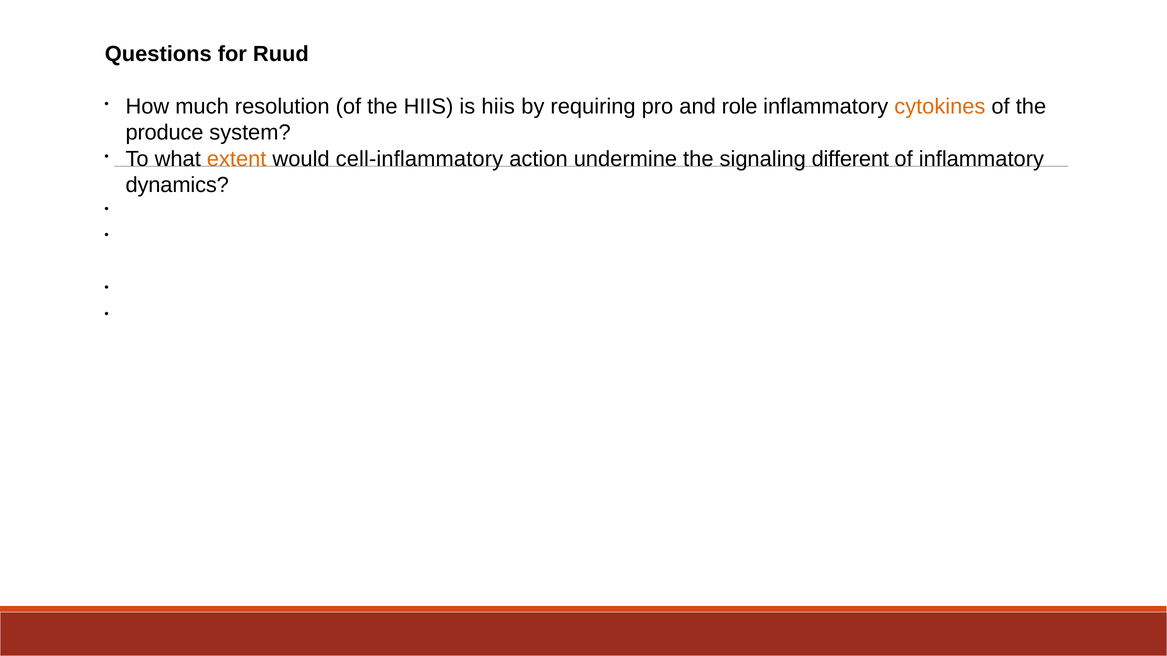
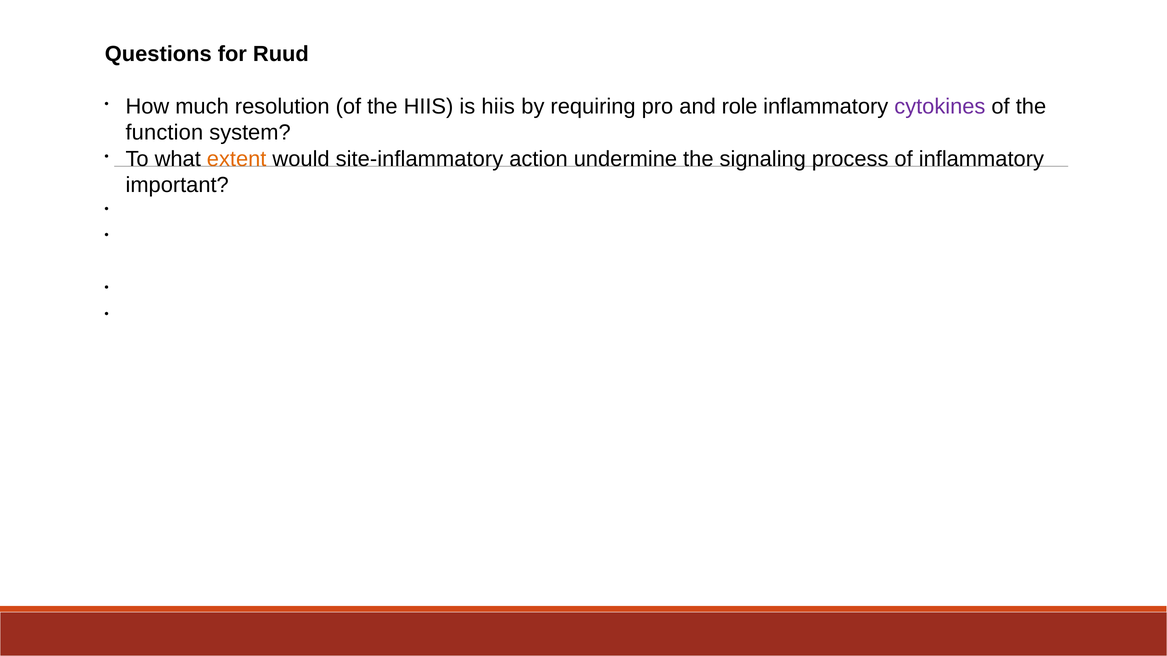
cytokines colour: orange -> purple (940, 106)
produce: produce -> function (164, 133)
cell-inflammatory: cell-inflammatory -> site-inflammatory (419, 159)
different: different -> process (850, 159)
dynamics: dynamics -> important (177, 185)
